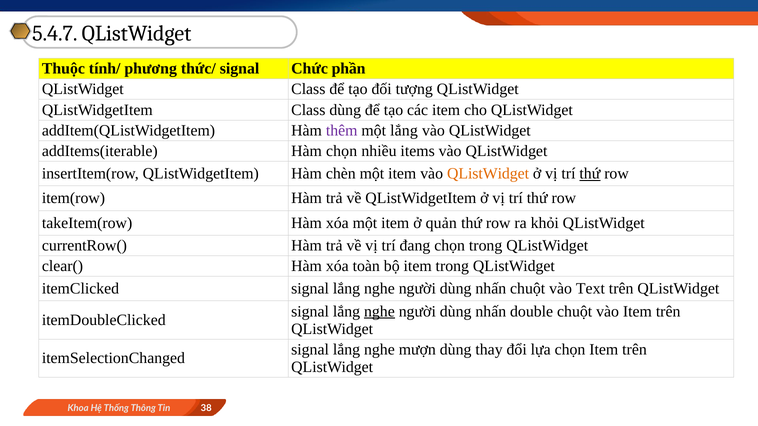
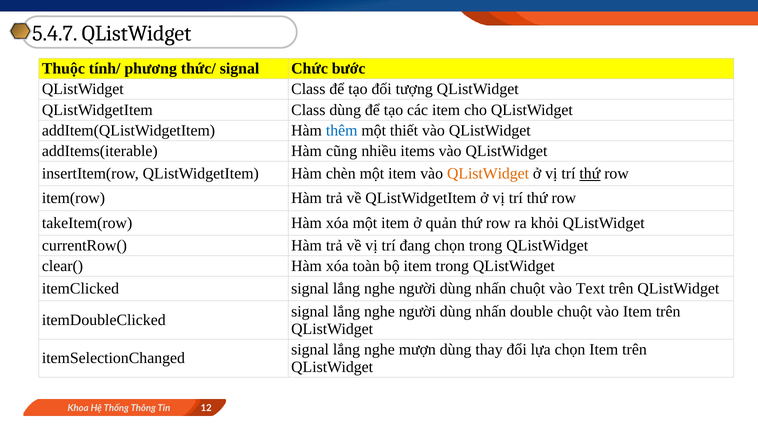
phần: phần -> bước (349, 69)
thêm colour: purple -> blue (342, 131)
một lắng: lắng -> thiết (404, 131)
Hàm chọn: chọn -> cũng (342, 151)
nghe underline: present -> none (379, 312)
38: 38 -> 12 (206, 408)
